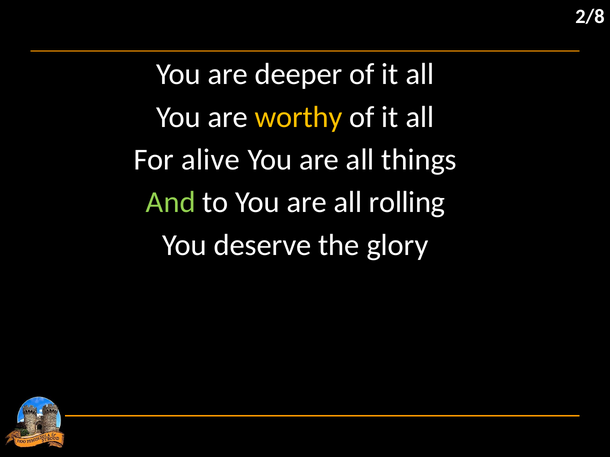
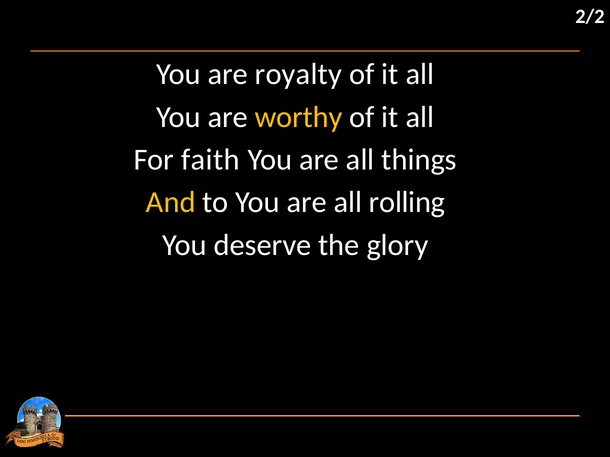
2/8: 2/8 -> 2/2 (590, 17)
deeper: deeper -> royalty (298, 74)
alive: alive -> faith (211, 160)
And colour: light green -> yellow (171, 203)
